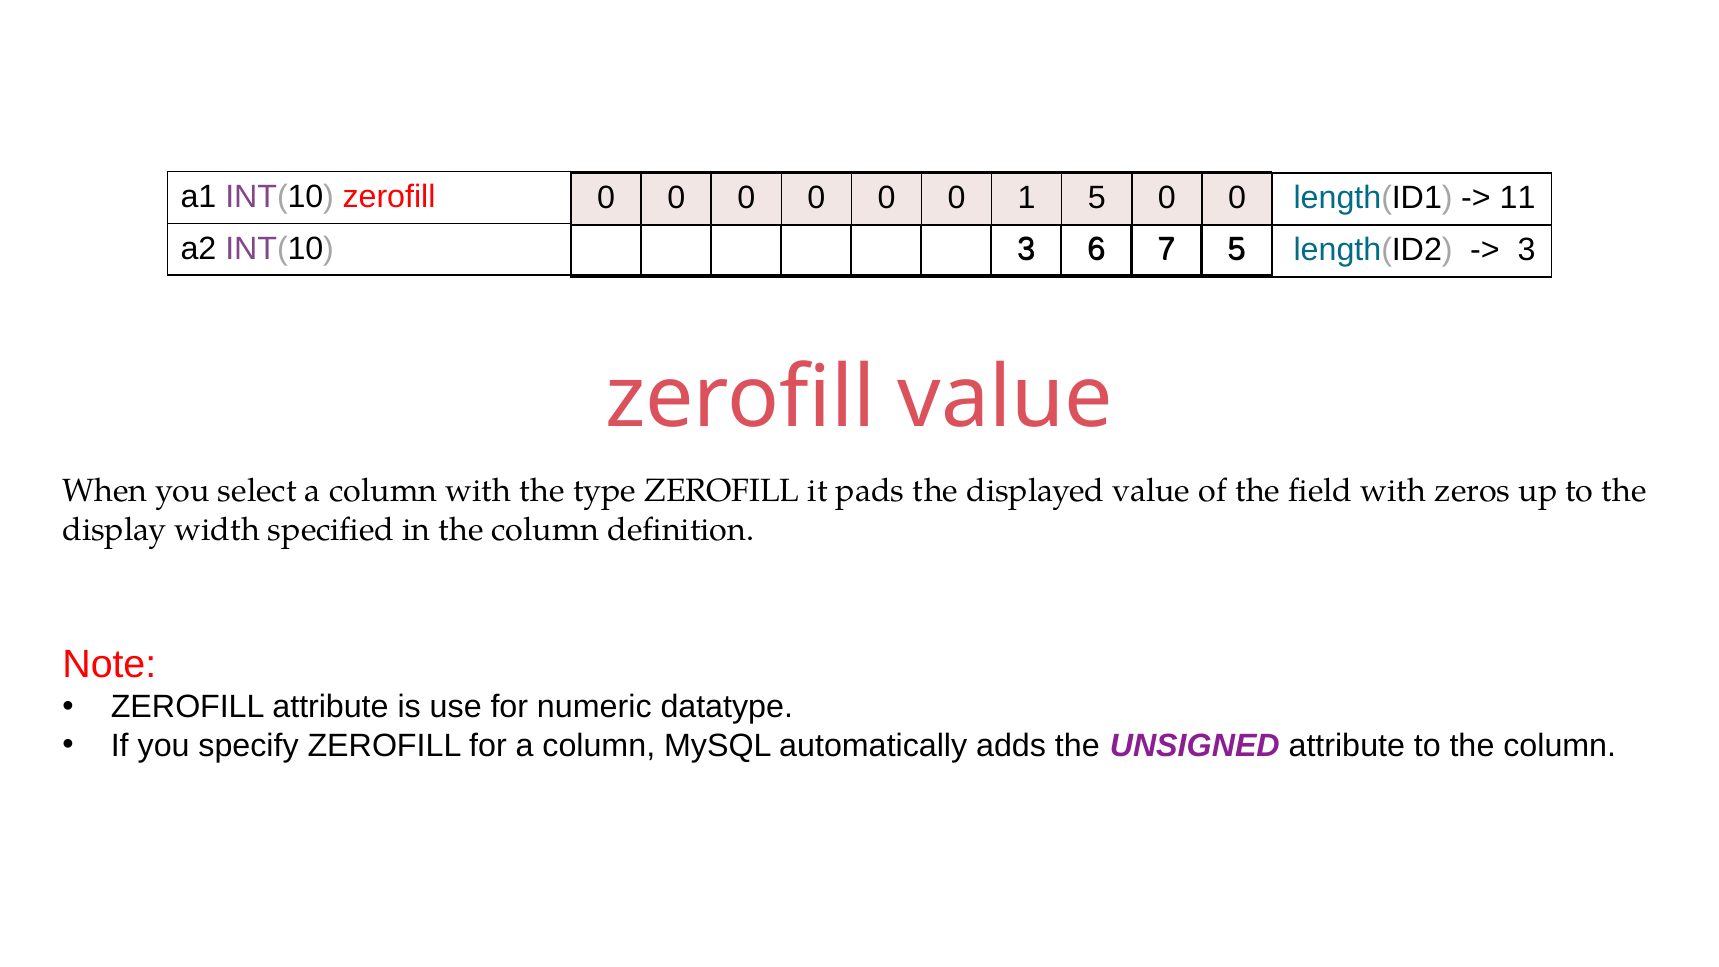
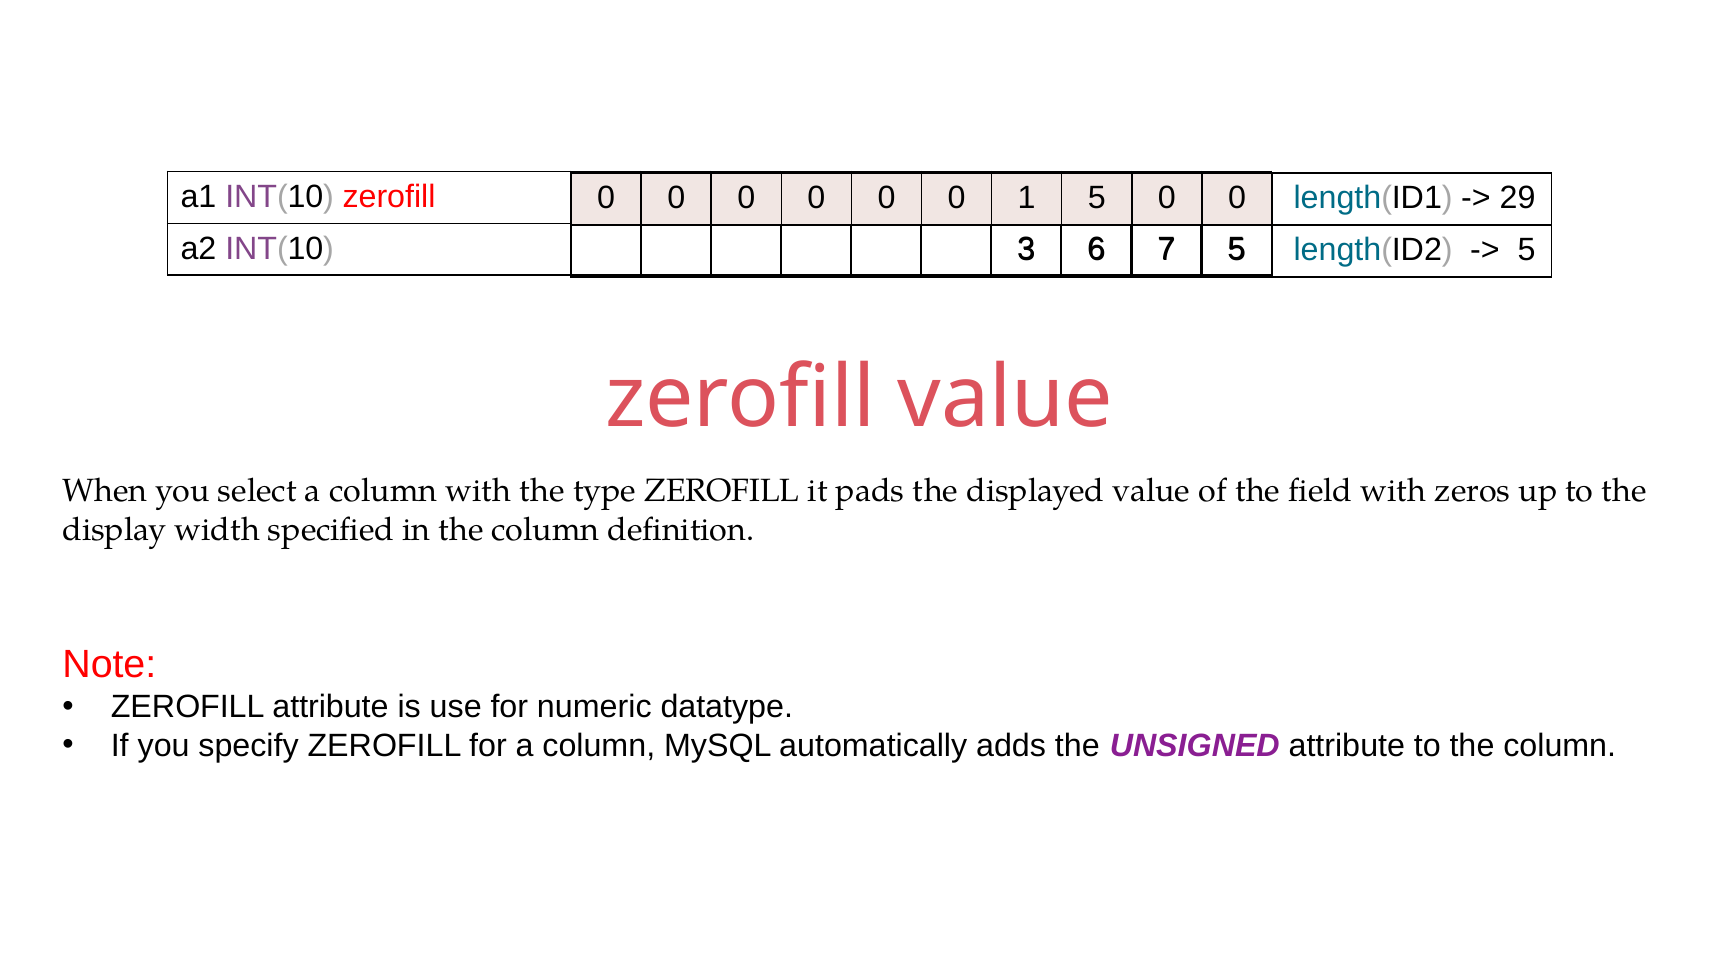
11: 11 -> 29 (1518, 198)
3: 3 -> 5 (1527, 250)
